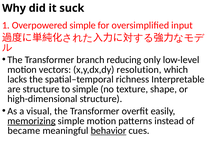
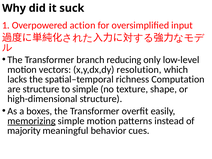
Overpowered simple: simple -> action (83, 25)
Interpretable: Interpretable -> Computation (178, 79)
visual: visual -> boxes (39, 111)
became: became -> majority (24, 131)
behavior underline: present -> none (109, 131)
